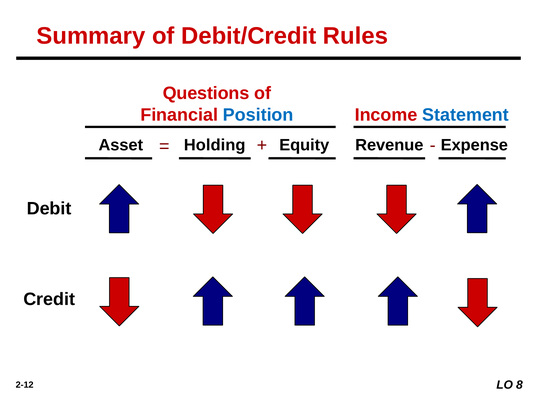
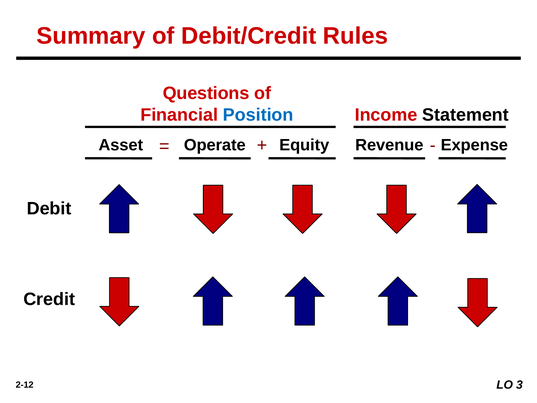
Statement colour: blue -> black (466, 115)
Holding: Holding -> Operate (215, 145)
8: 8 -> 3 (519, 385)
